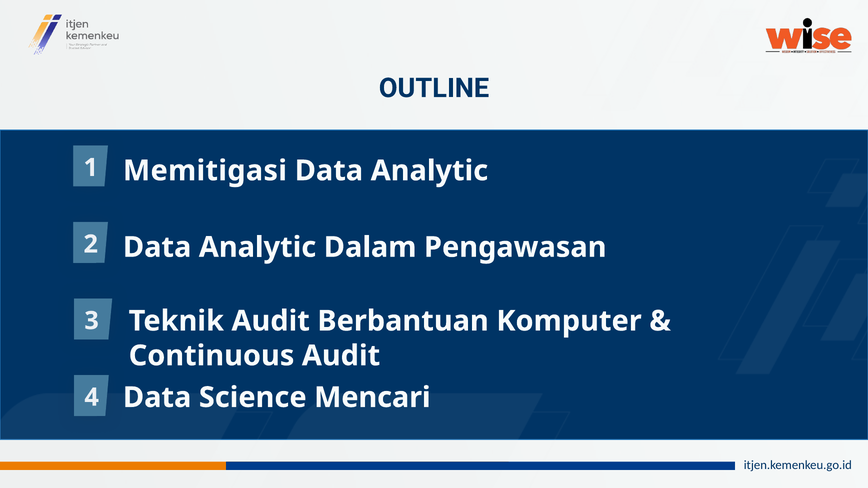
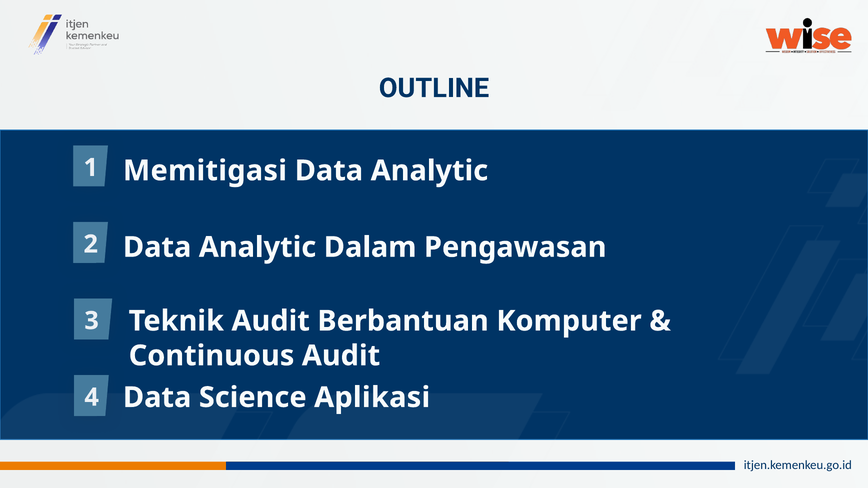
Mencari: Mencari -> Aplikasi (372, 398)
